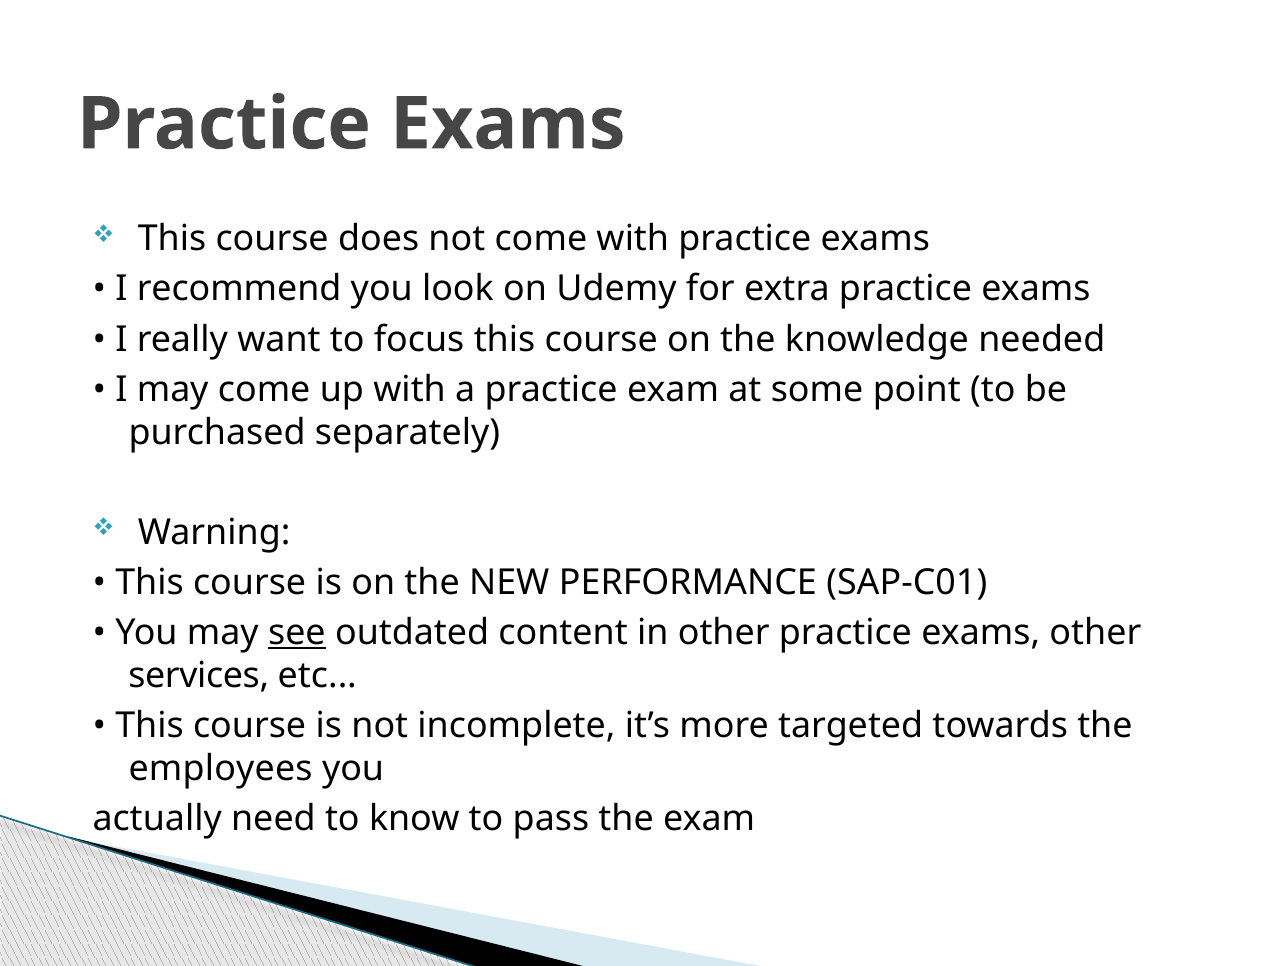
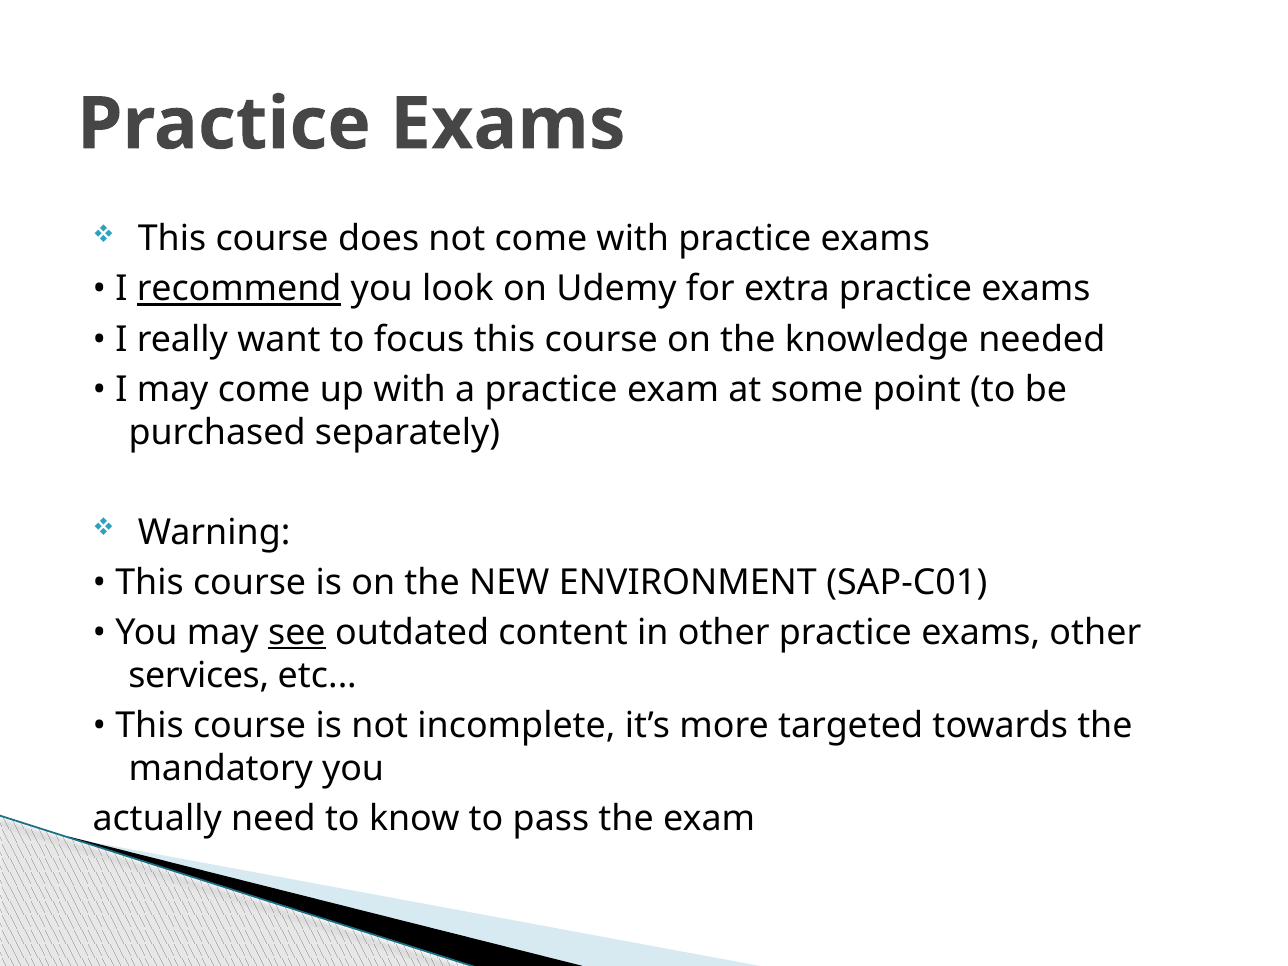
recommend underline: none -> present (239, 289)
PERFORMANCE: PERFORMANCE -> ENVIRONMENT (688, 583)
employees: employees -> mandatory (221, 769)
